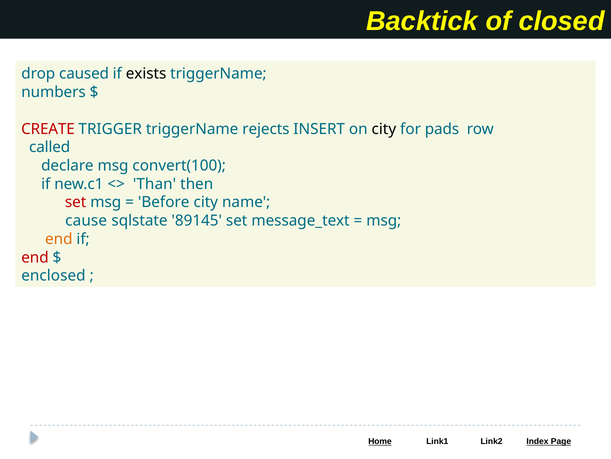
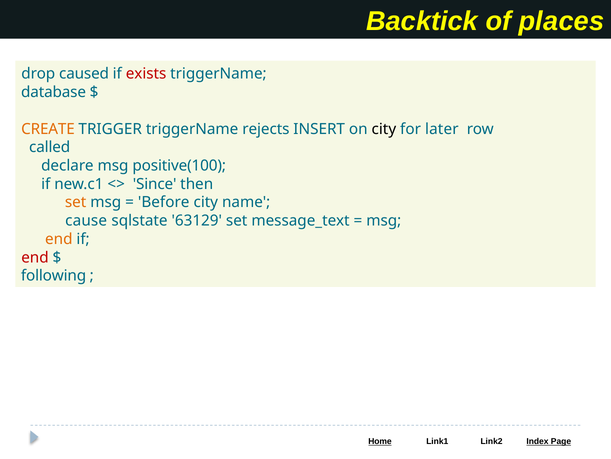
closed: closed -> places (562, 21)
exists colour: black -> red (146, 74)
numbers: numbers -> database (54, 92)
CREATE colour: red -> orange (48, 129)
pads: pads -> later (442, 129)
convert(100: convert(100 -> positive(100 (179, 165)
Than: Than -> Since (155, 184)
set colour: red -> orange (76, 202)
89145: 89145 -> 63129 (197, 220)
enclosed: enclosed -> following (54, 275)
